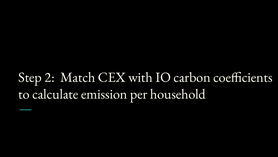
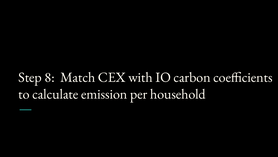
2: 2 -> 8 (50, 77)
